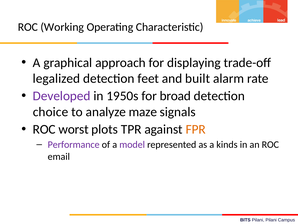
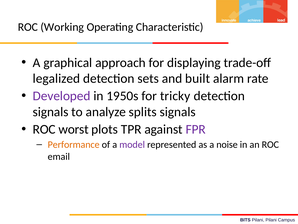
feet: feet -> sets (148, 78)
broad: broad -> tricky (175, 96)
choice: choice -> signals (51, 112)
maze: maze -> splits (143, 112)
FPR colour: orange -> purple (196, 129)
Performance colour: purple -> orange (74, 144)
kinds: kinds -> noise (227, 144)
